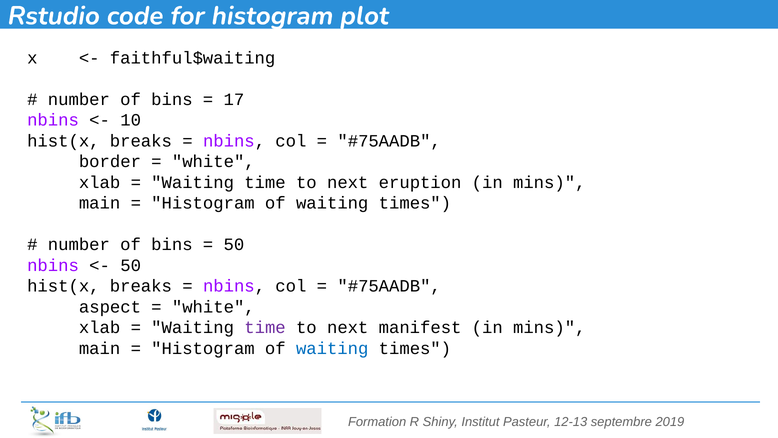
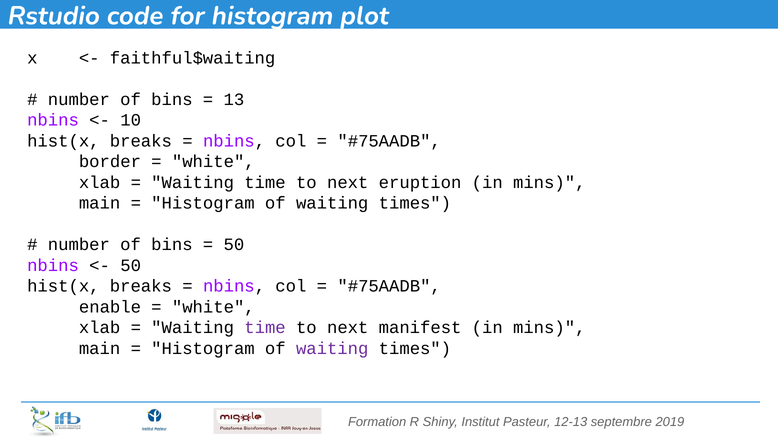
17: 17 -> 13 (234, 99)
aspect: aspect -> enable (110, 307)
waiting colour: blue -> purple (332, 348)
